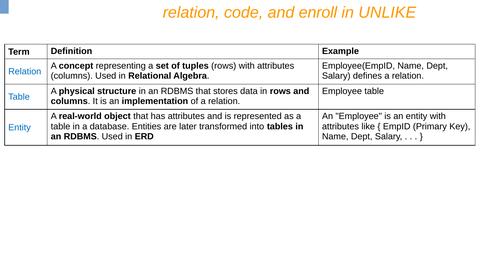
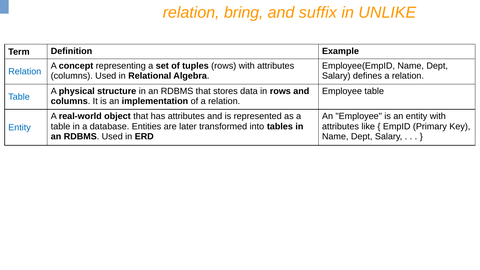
code: code -> bring (244, 12)
enroll: enroll -> suffix (318, 12)
